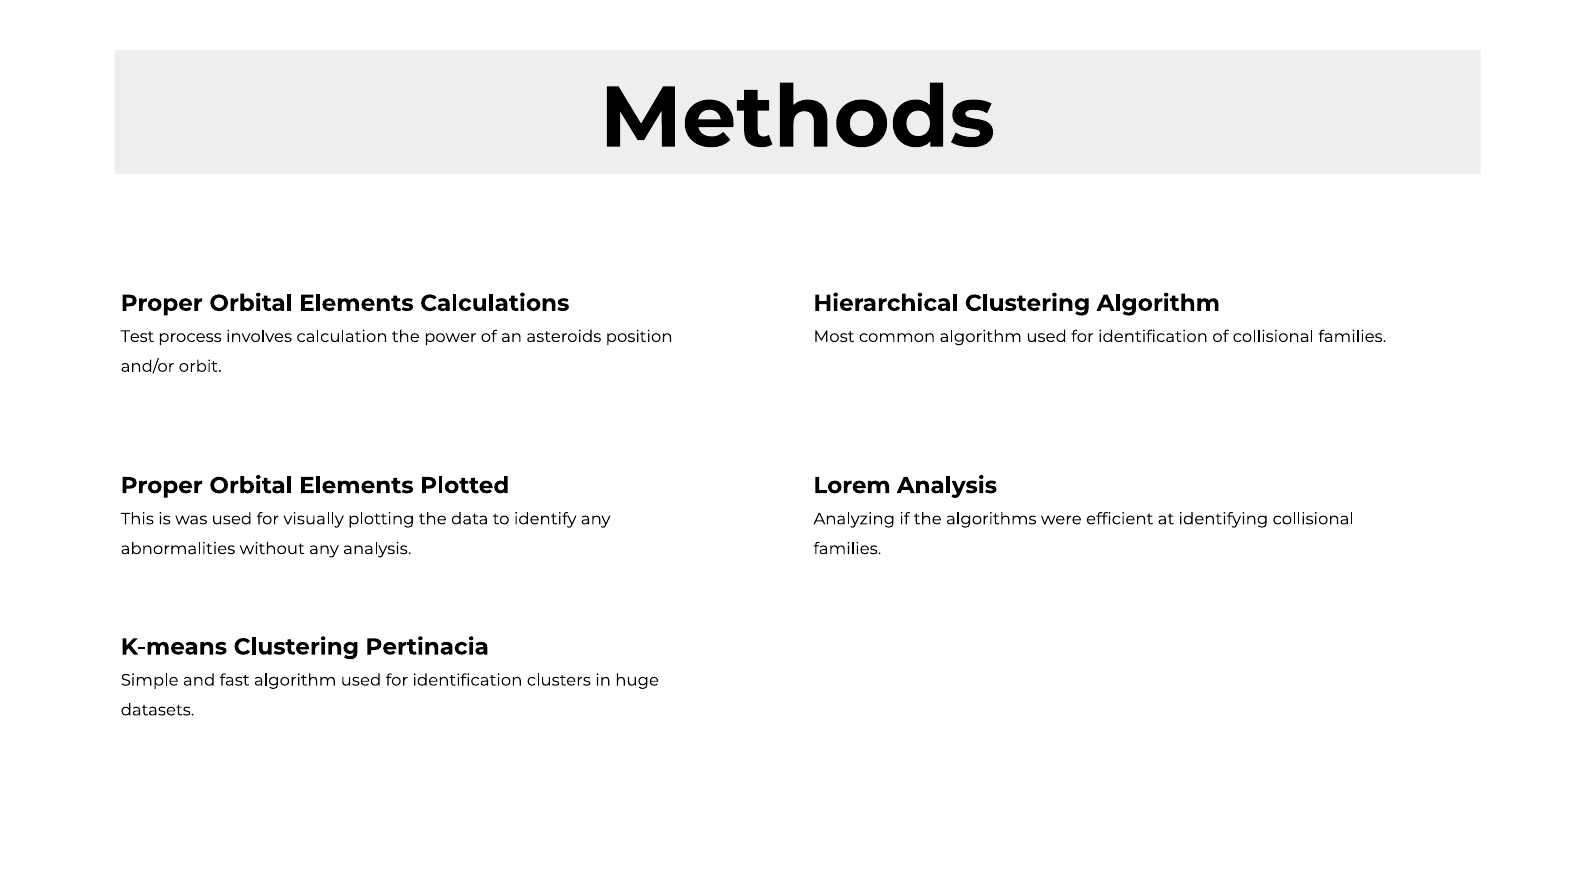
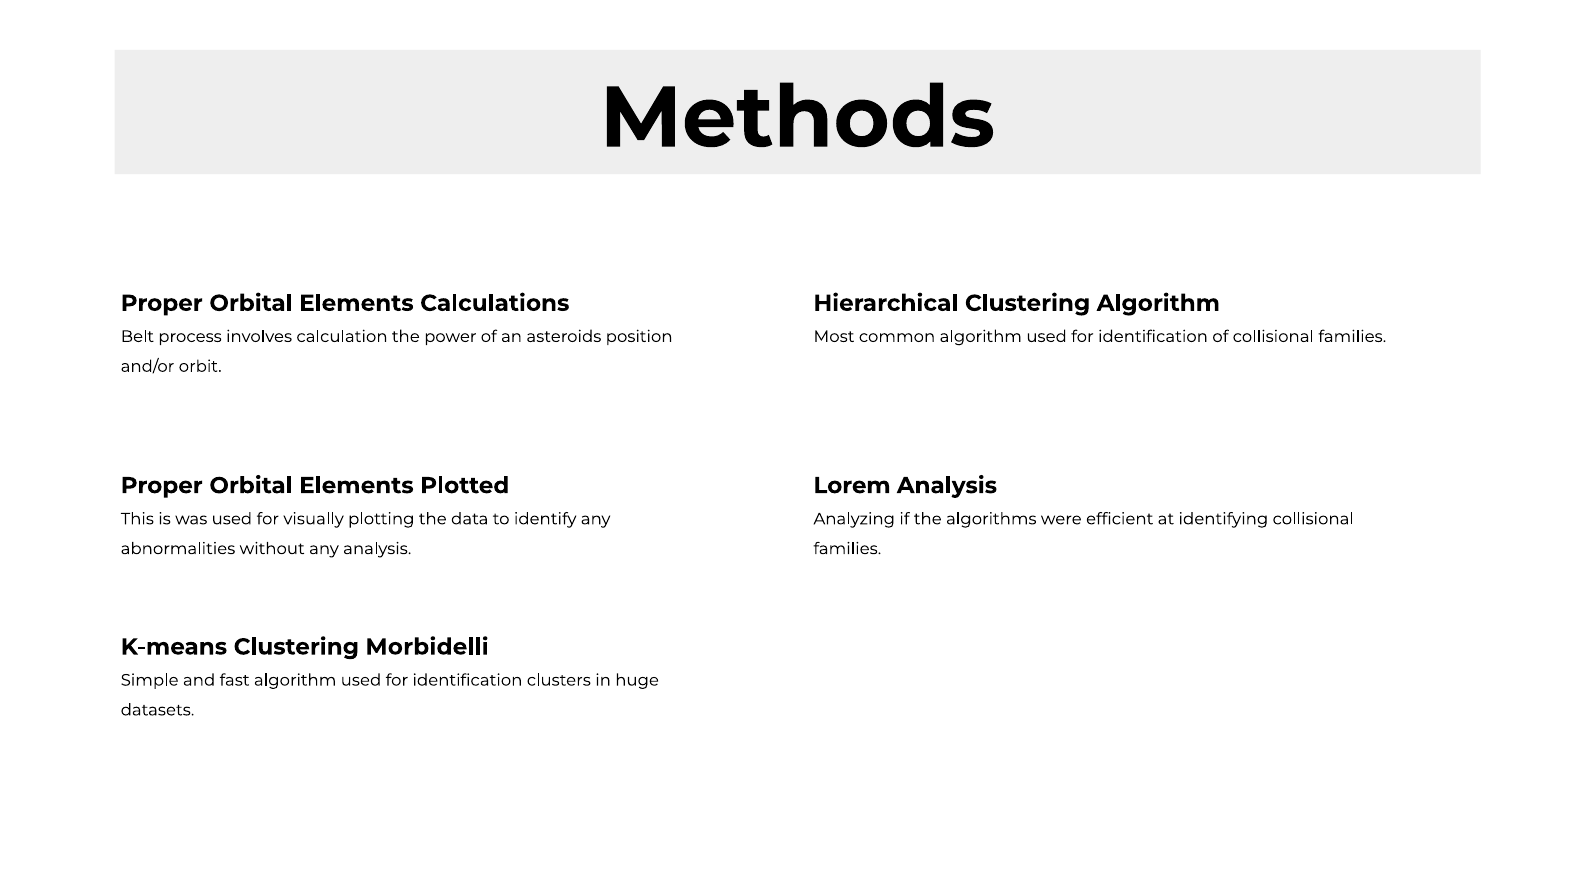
Test: Test -> Belt (137, 337)
Pertinacia: Pertinacia -> Morbidelli (427, 647)
